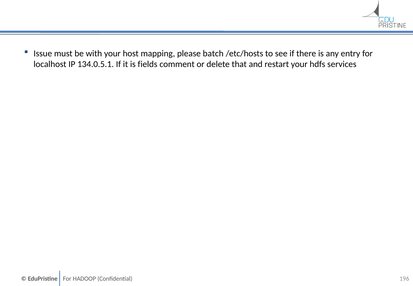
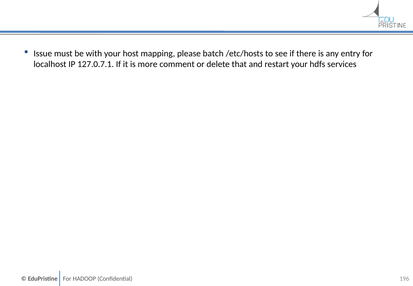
134.0.5.1: 134.0.5.1 -> 127.0.7.1 (96, 64)
fields: fields -> more (148, 64)
